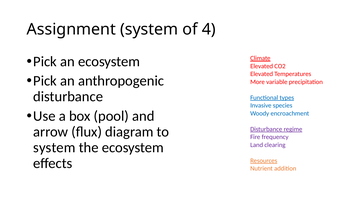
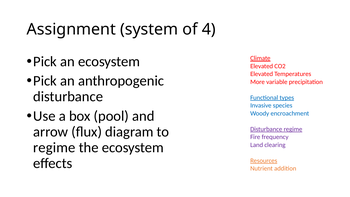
system: system -> regime (54, 147)
